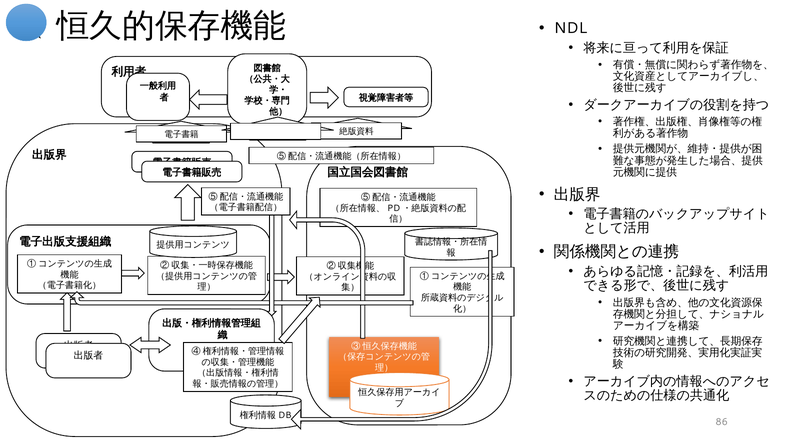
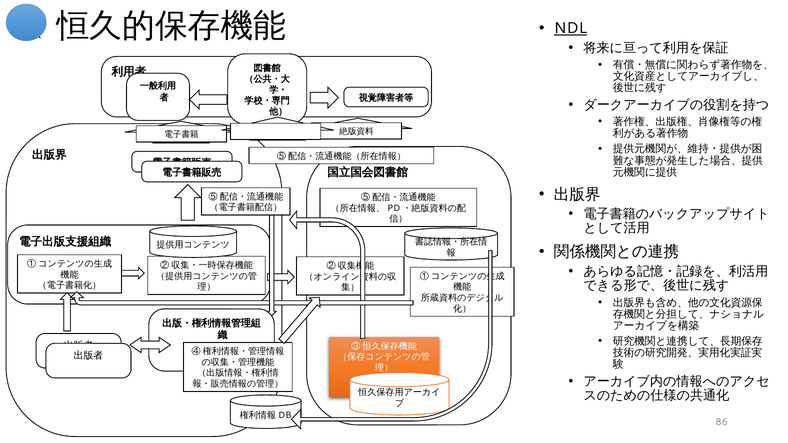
NDL underline: none -> present (571, 28)
